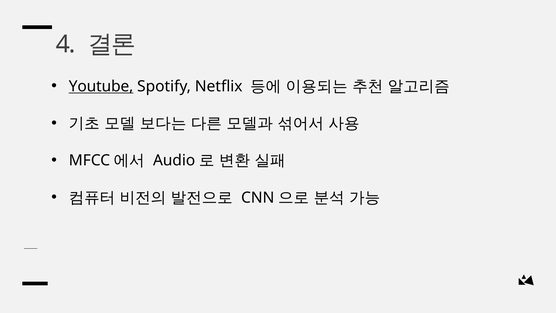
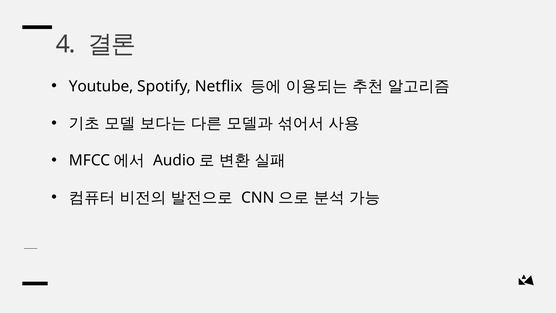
Youtube underline: present -> none (101, 86)
